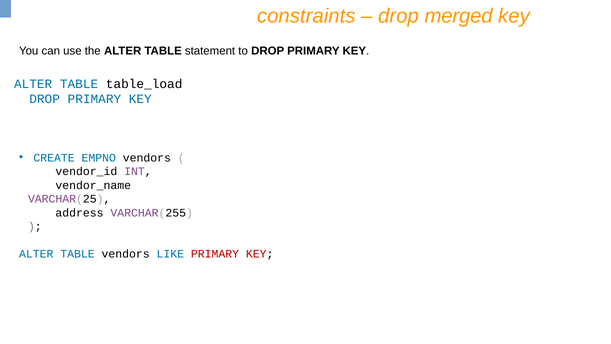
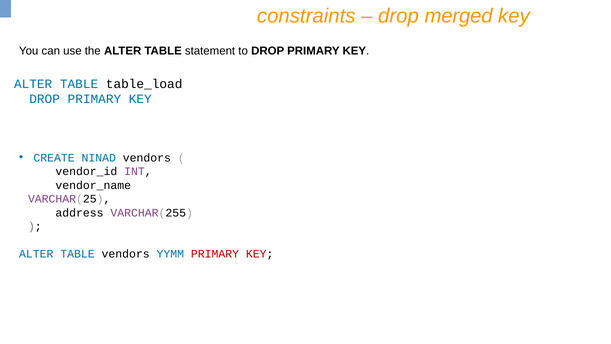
EMPNO: EMPNO -> NINAD (99, 158)
LIKE: LIKE -> YYMM (170, 254)
